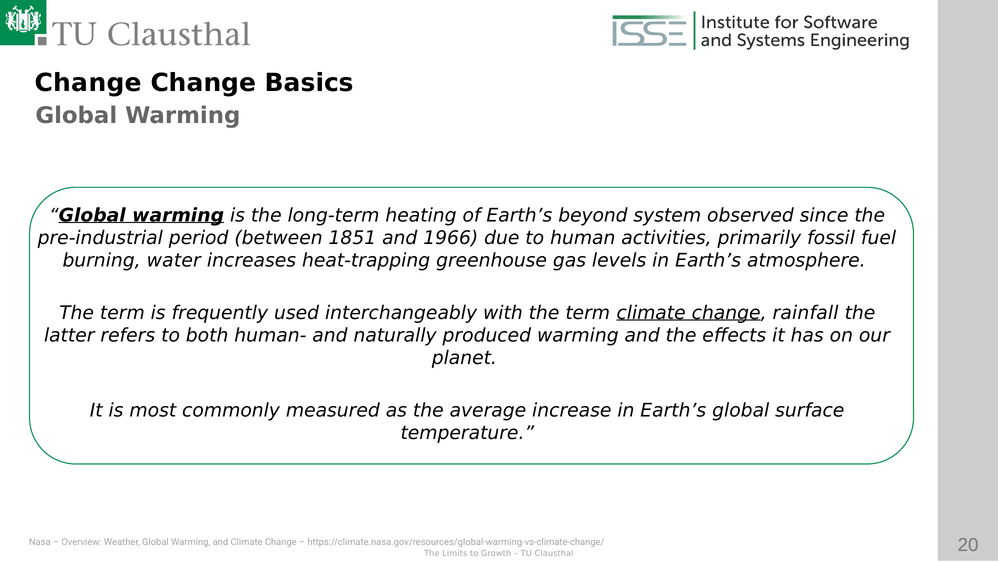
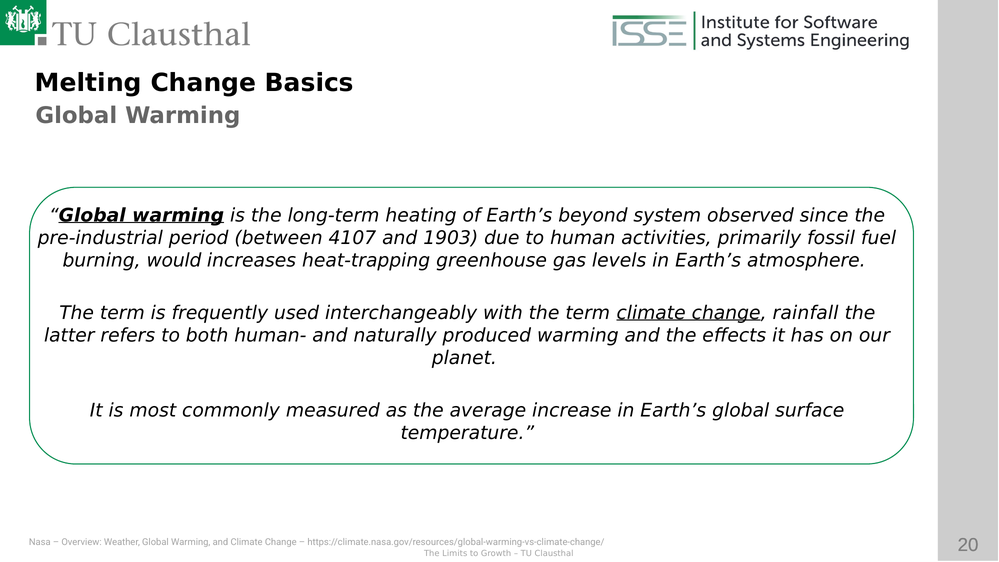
Change: Change -> Melting (88, 83)
1851: 1851 -> 4107 (352, 238)
1966: 1966 -> 1903 (451, 238)
water: water -> would (174, 261)
